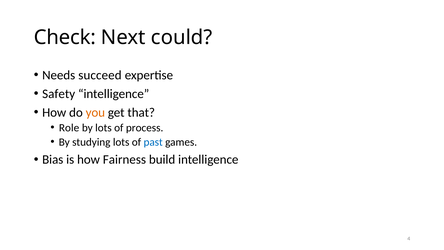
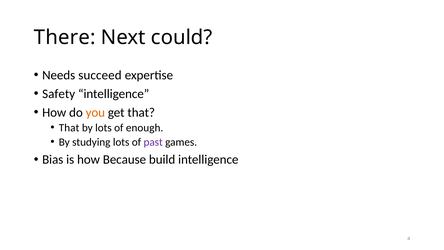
Check: Check -> There (65, 37)
Role: Role -> That (69, 128)
process: process -> enough (145, 128)
past colour: blue -> purple (153, 142)
Fairness: Fairness -> Because (124, 159)
